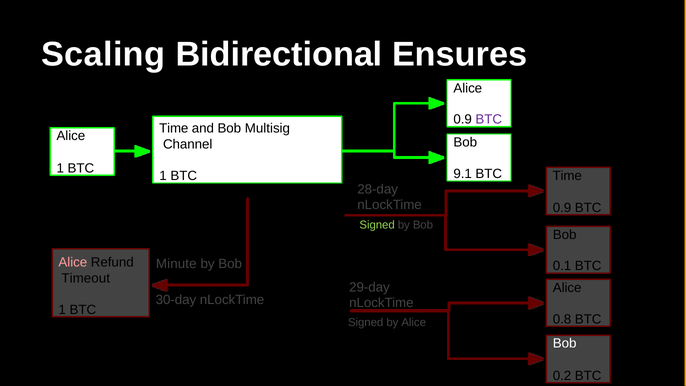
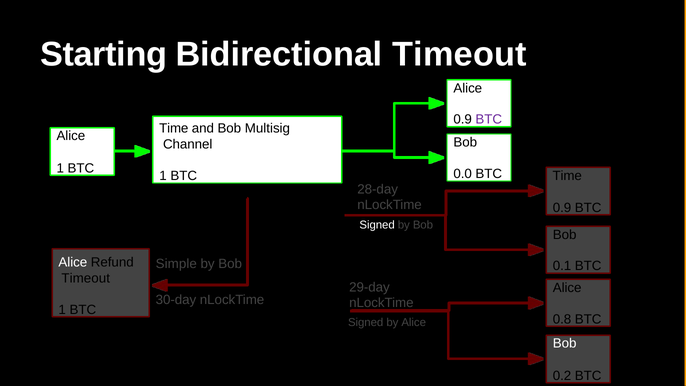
Scaling: Scaling -> Starting (104, 54)
Bidirectional Ensures: Ensures -> Timeout (459, 54)
9.1: 9.1 -> 0.0 (463, 174)
Signed colour: light green -> white (377, 225)
Alice colour: pink -> white (73, 263)
Minute: Minute -> Simple (176, 264)
